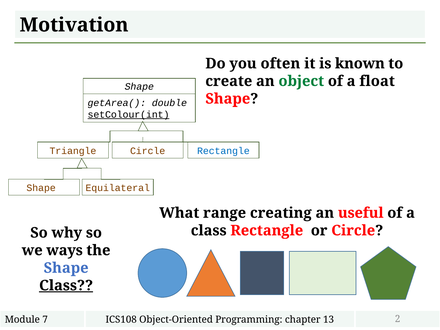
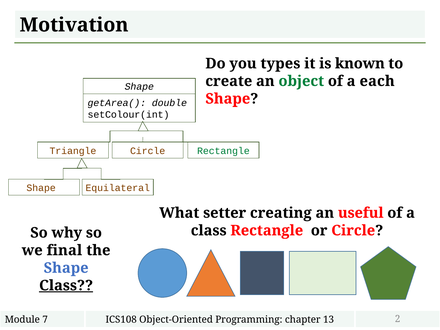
often: often -> types (280, 64)
float: float -> each (377, 81)
setColour(int underline: present -> none (129, 115)
Rectangle colour: blue -> green (223, 151)
range: range -> setter (225, 213)
ways: ways -> final (64, 250)
